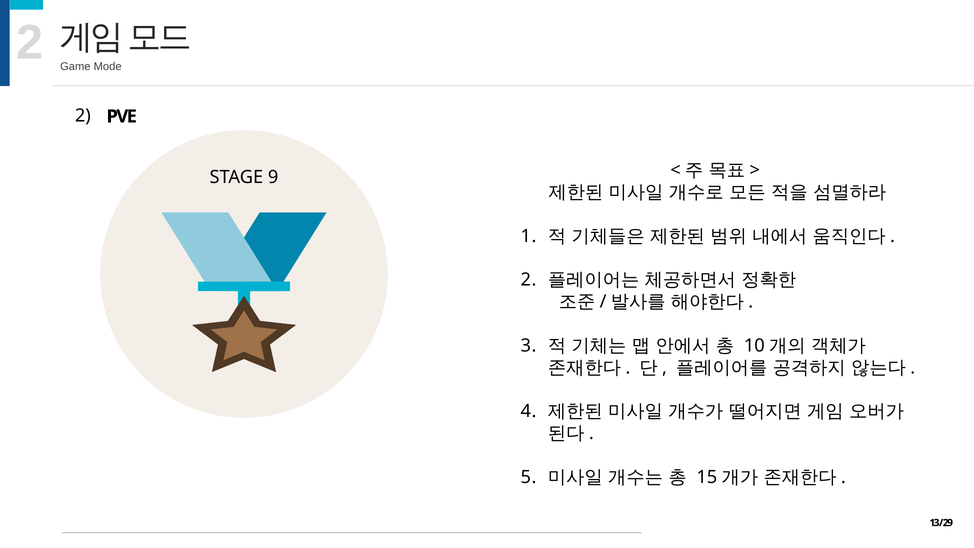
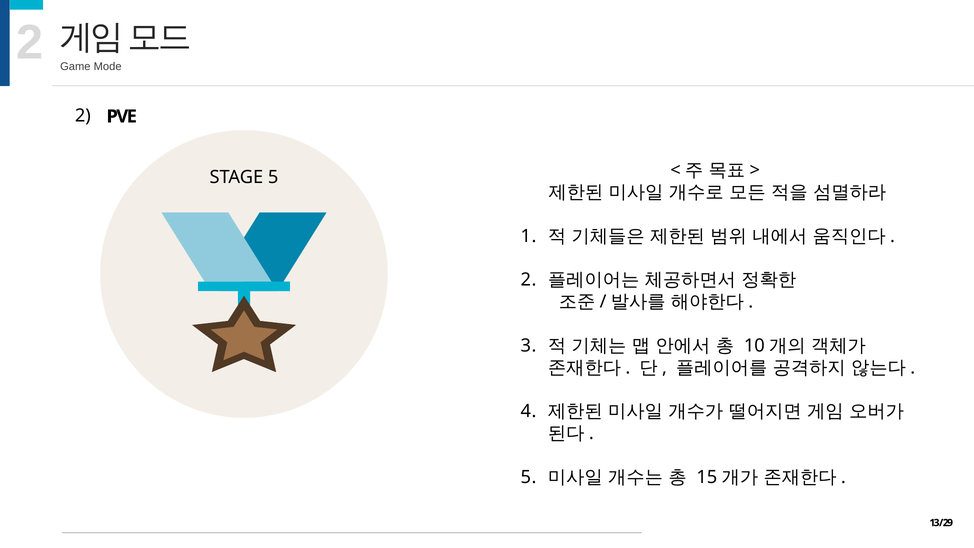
STAGE 9: 9 -> 5 (273, 177)
